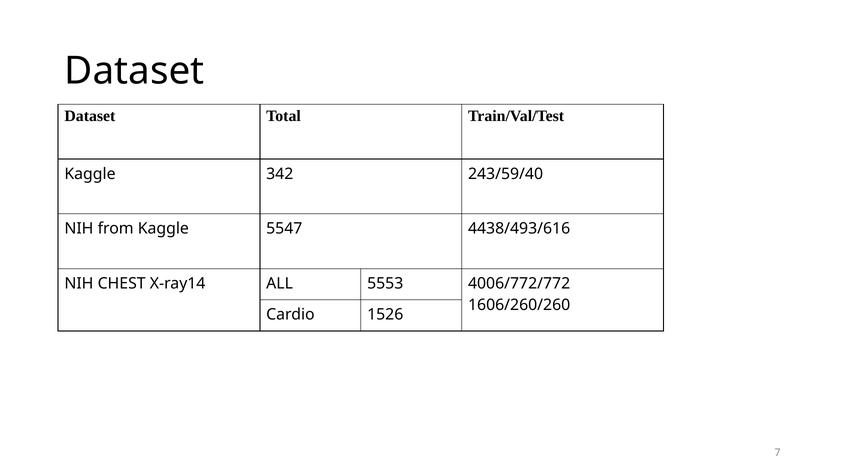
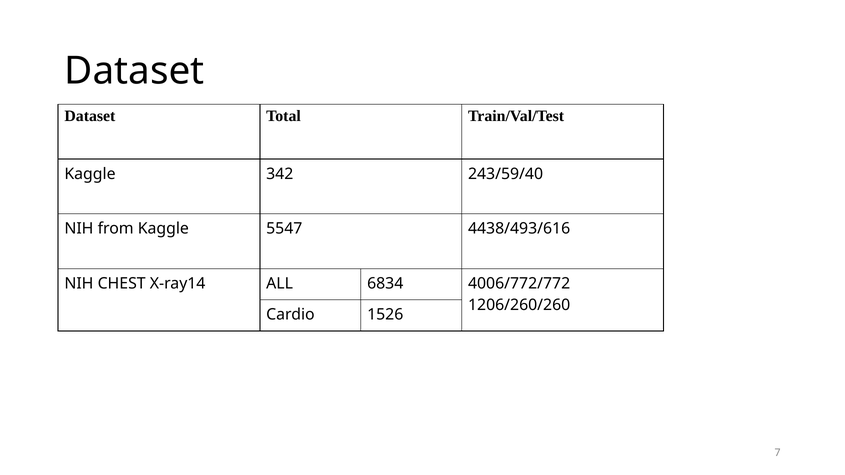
5553: 5553 -> 6834 (385, 284)
1606/260/260: 1606/260/260 -> 1206/260/260 (519, 305)
